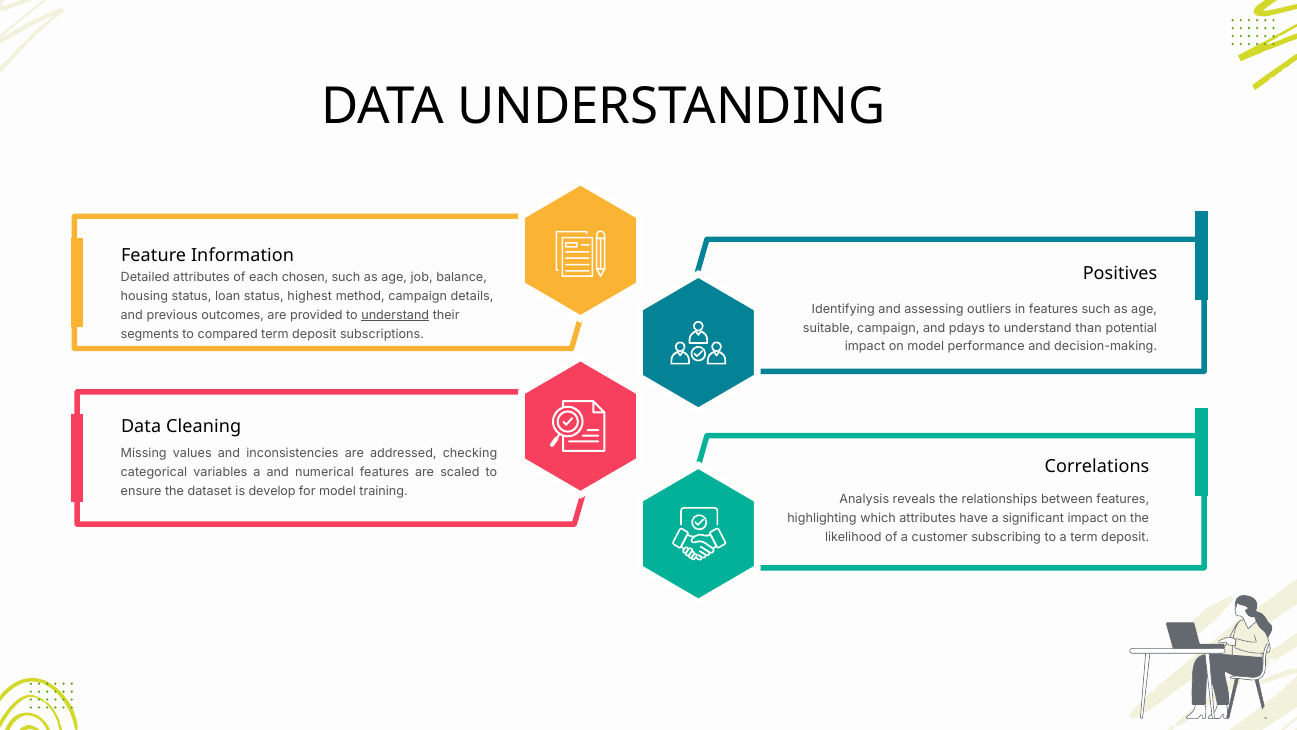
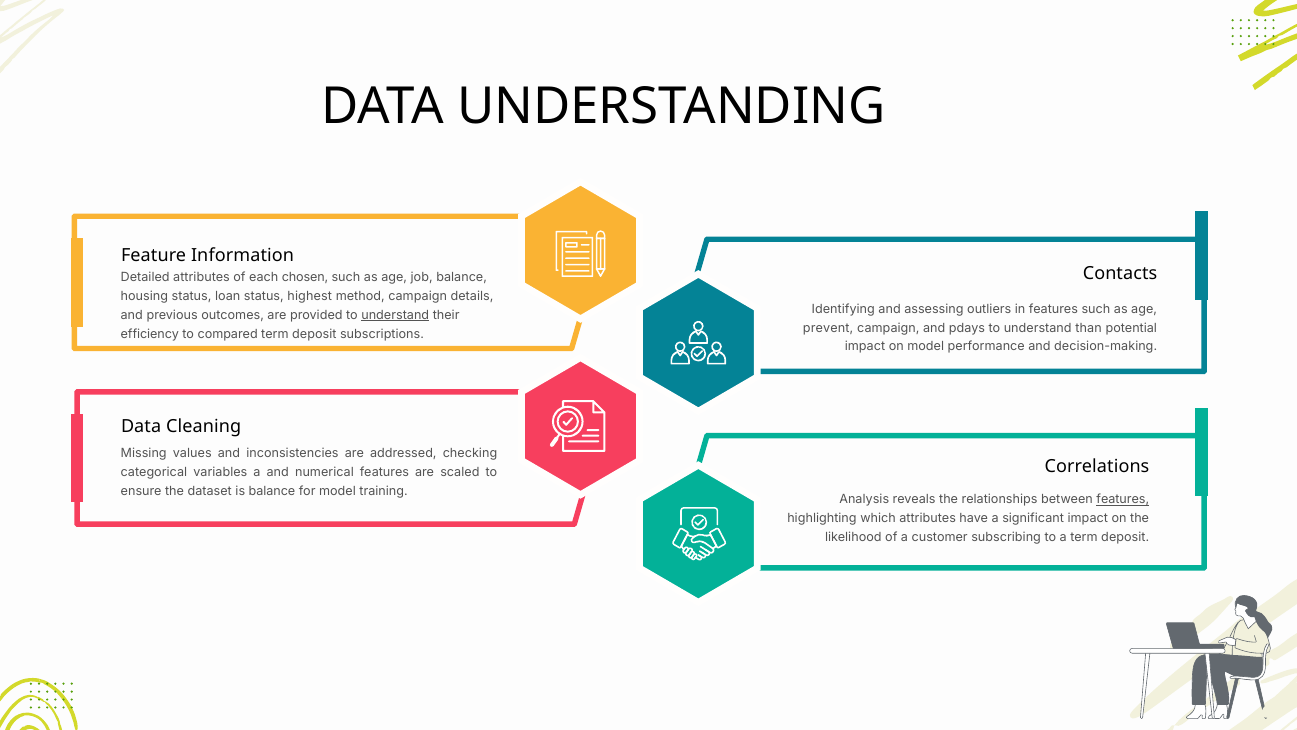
Positives: Positives -> Contacts (1120, 273)
suitable: suitable -> prevent (828, 328)
segments: segments -> efficiency (150, 334)
is develop: develop -> balance (272, 491)
features underline: none -> present (1123, 499)
